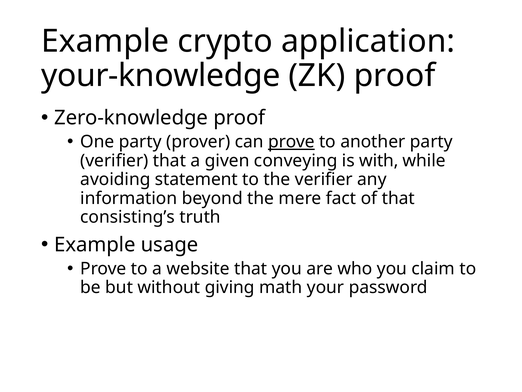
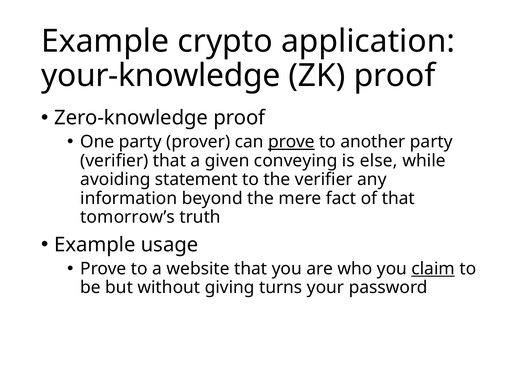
with: with -> else (379, 160)
consisting’s: consisting’s -> tomorrow’s (128, 217)
claim underline: none -> present (433, 268)
math: math -> turns (281, 287)
